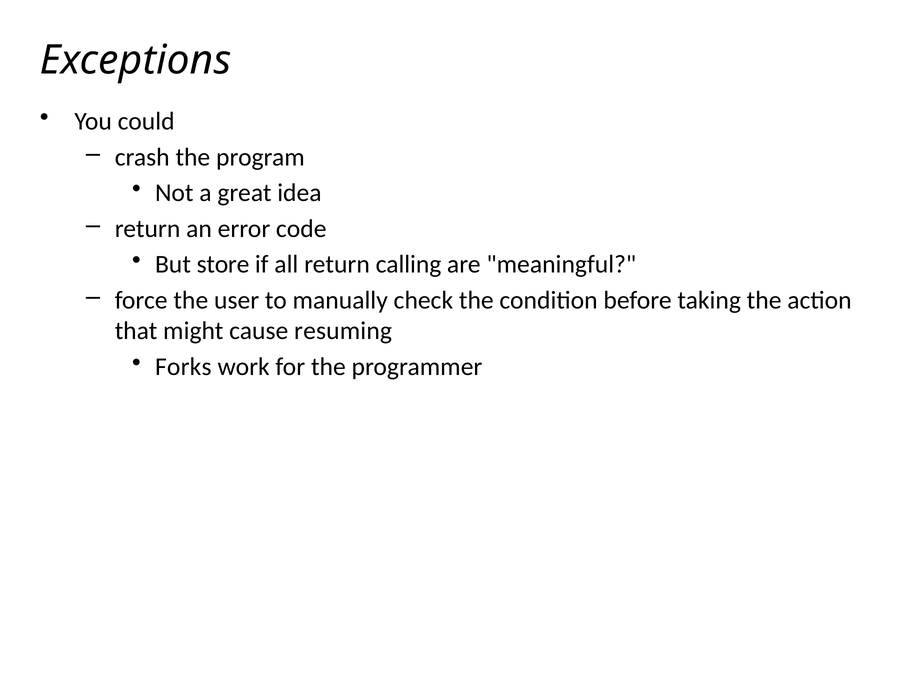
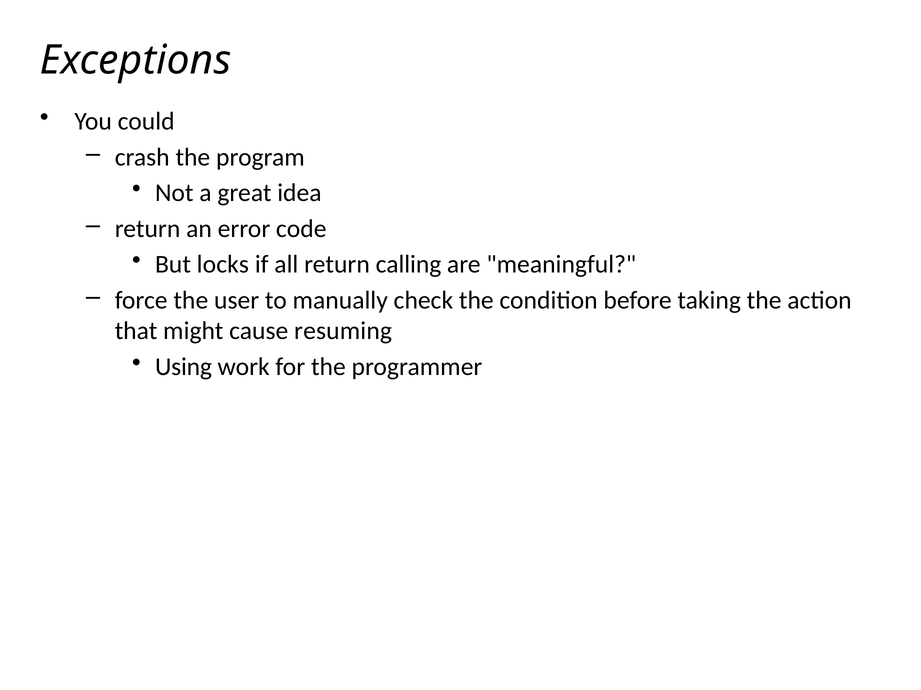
store: store -> locks (223, 265)
Forks: Forks -> Using (183, 367)
